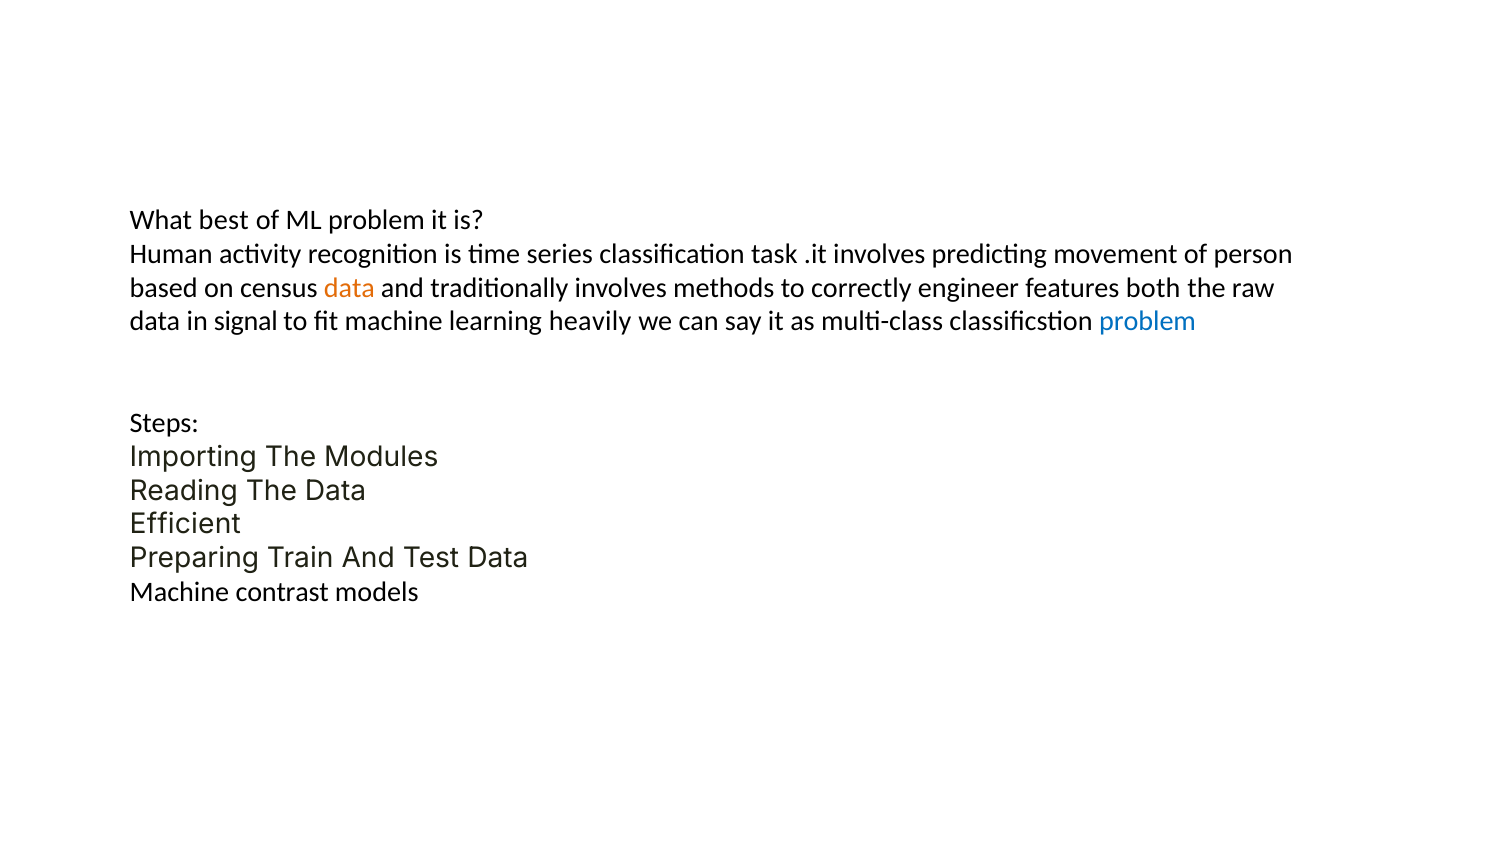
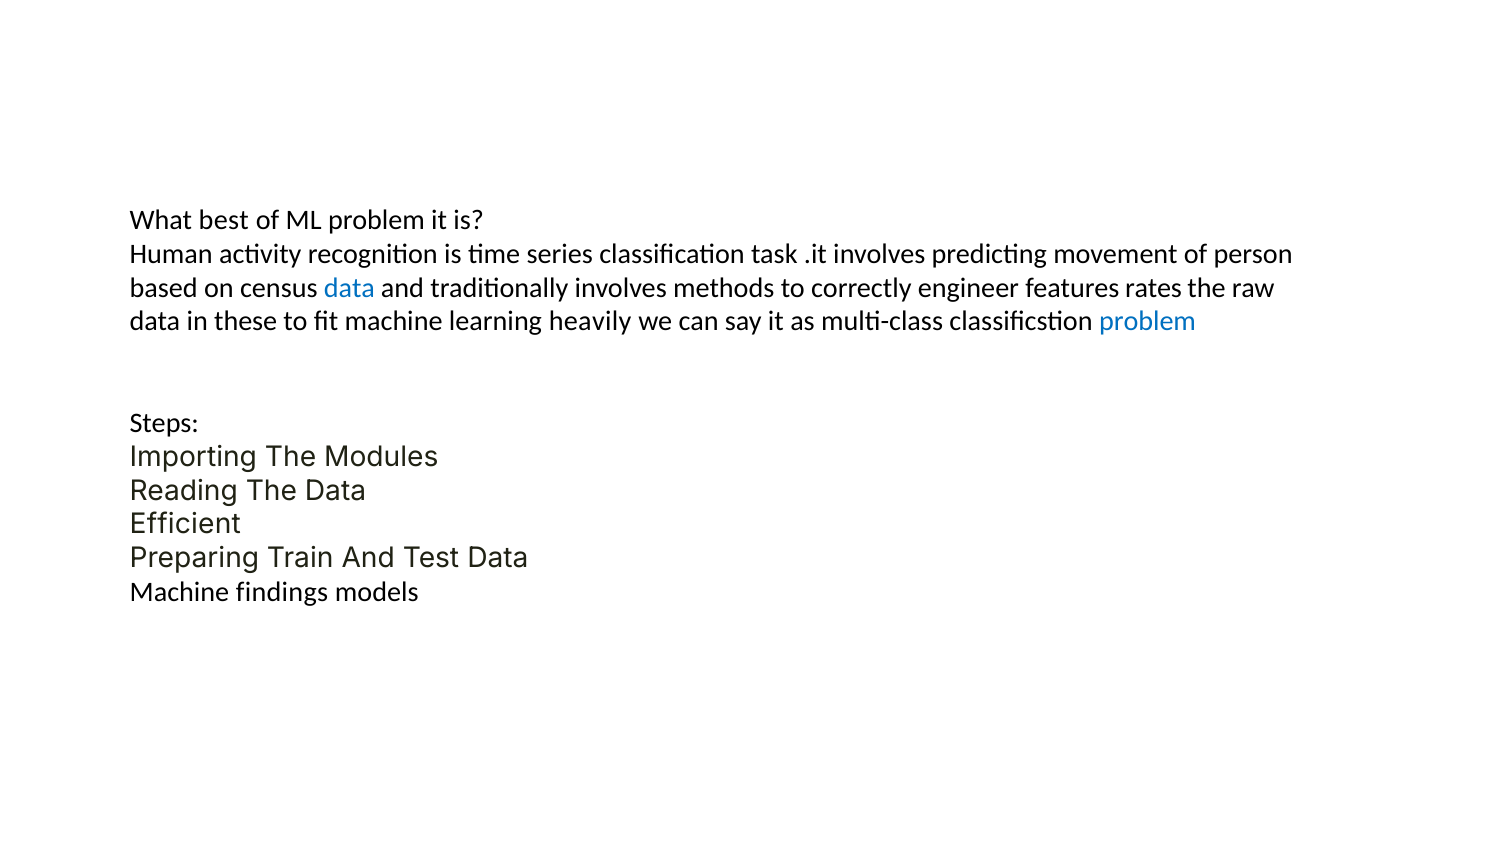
data colour: orange -> blue (349, 288)
both: both -> rates (1153, 288)
signal: signal -> these (246, 322)
contrast: contrast -> findings (282, 592)
